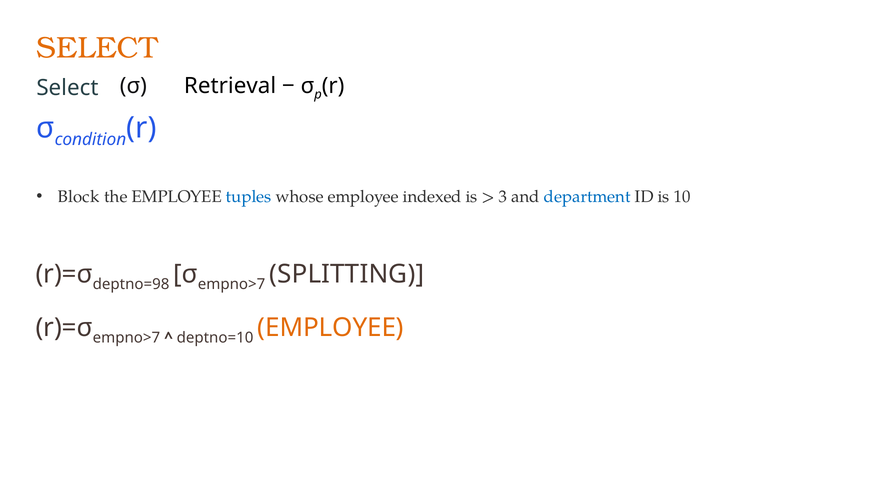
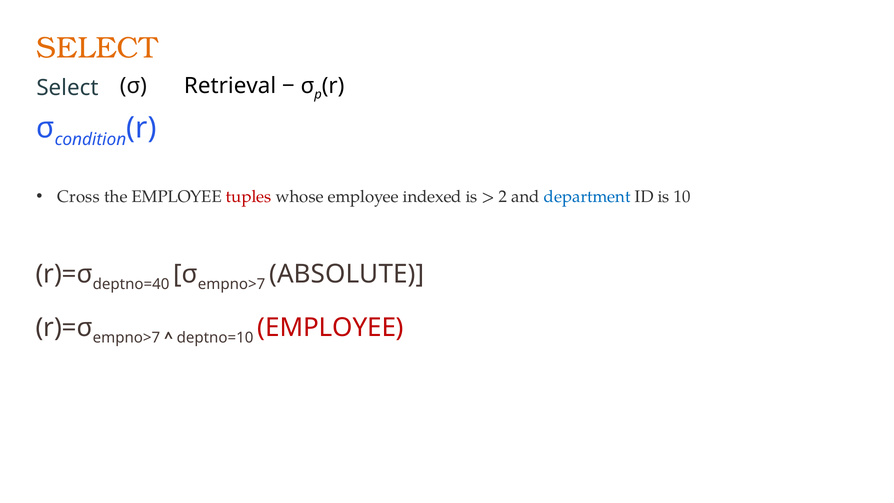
Block: Block -> Cross (79, 197)
tuples colour: blue -> red (249, 197)
3: 3 -> 2 (503, 197)
deptno=98: deptno=98 -> deptno=40 (131, 284)
SPLITTING: SPLITTING -> ABSOLUTE (347, 274)
EMPLOYEE colour: orange -> red (331, 327)
